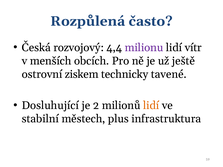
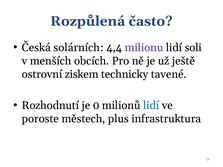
rozvojový: rozvojový -> solárních (79, 48)
vítr: vítr -> soli (193, 48)
Dosluhující: Dosluhující -> Rozhodnutí (50, 106)
2: 2 -> 0 (96, 106)
lidí colour: orange -> blue (151, 106)
stabilní: stabilní -> poroste (40, 119)
